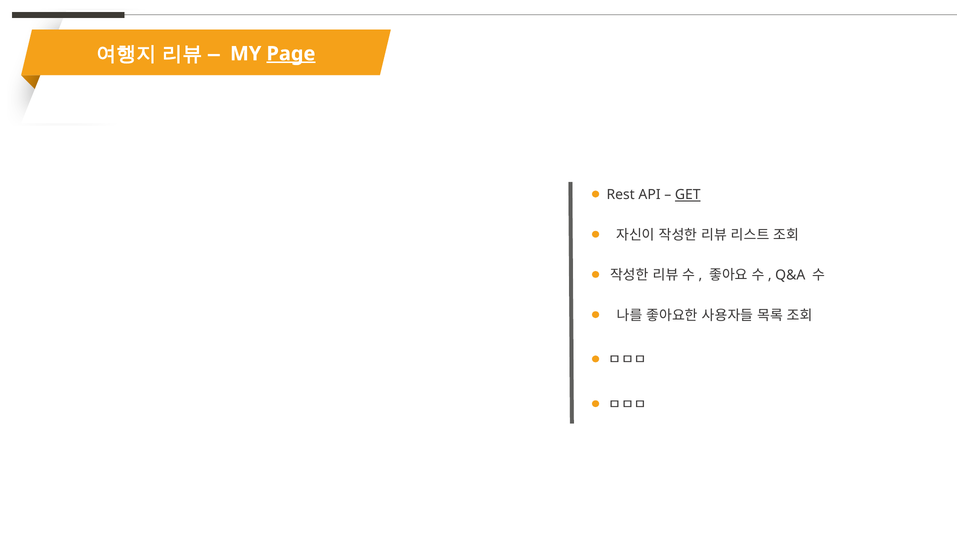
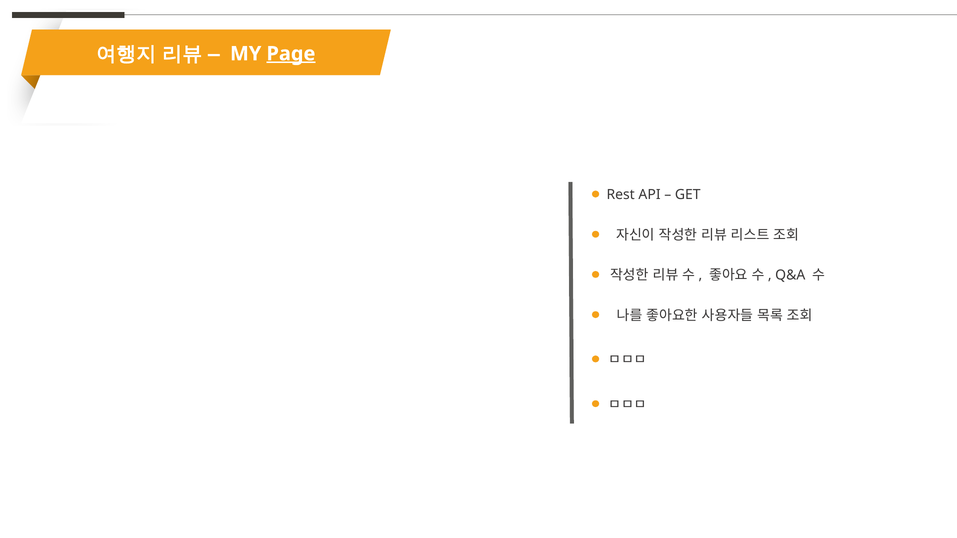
GET underline: present -> none (688, 195)
